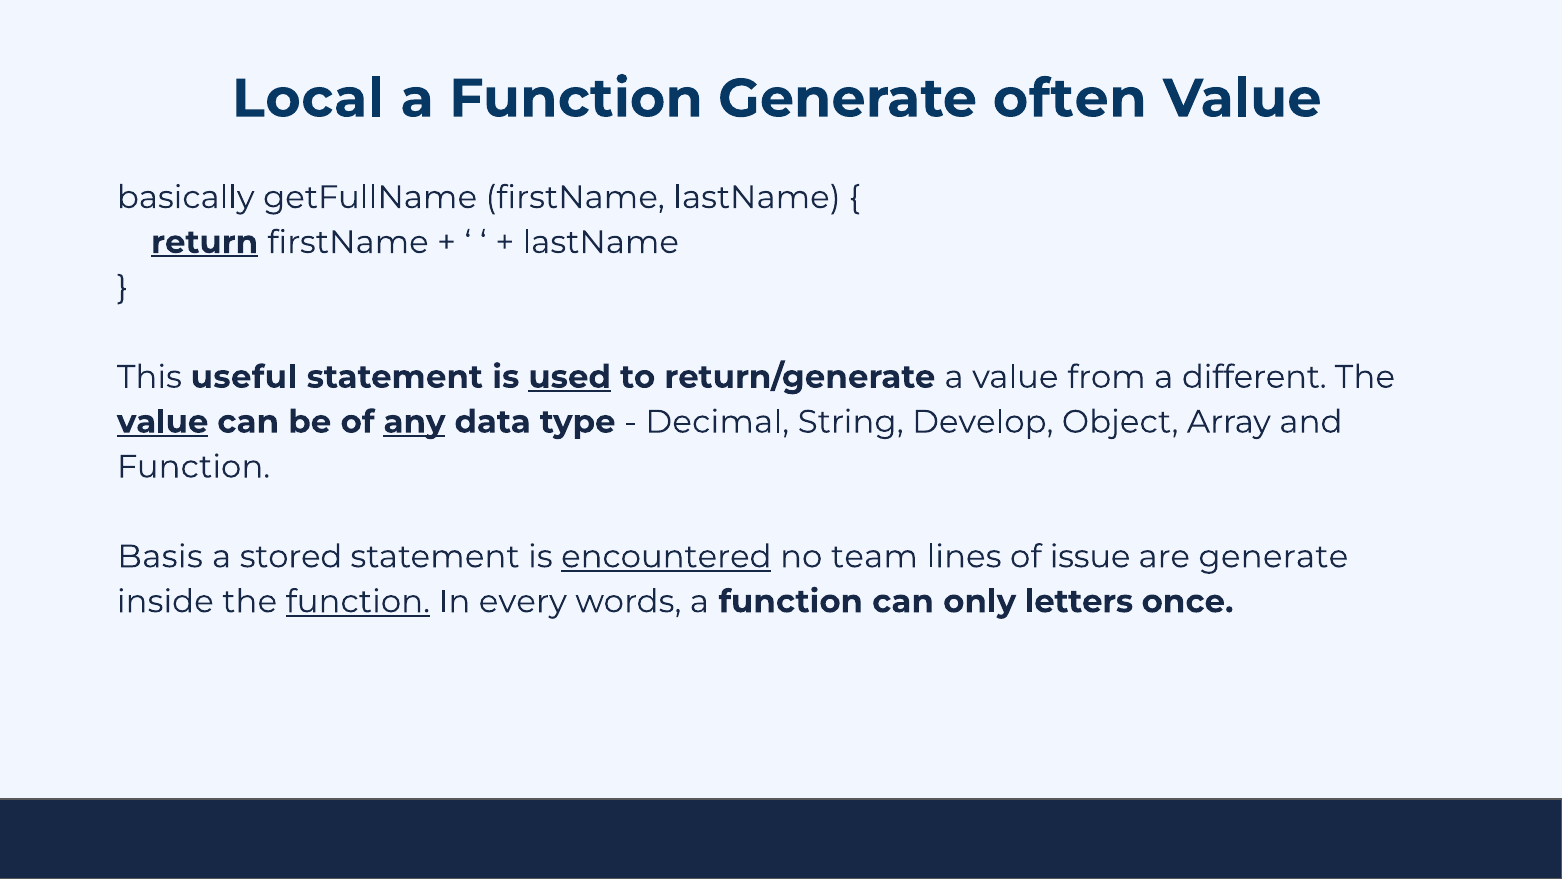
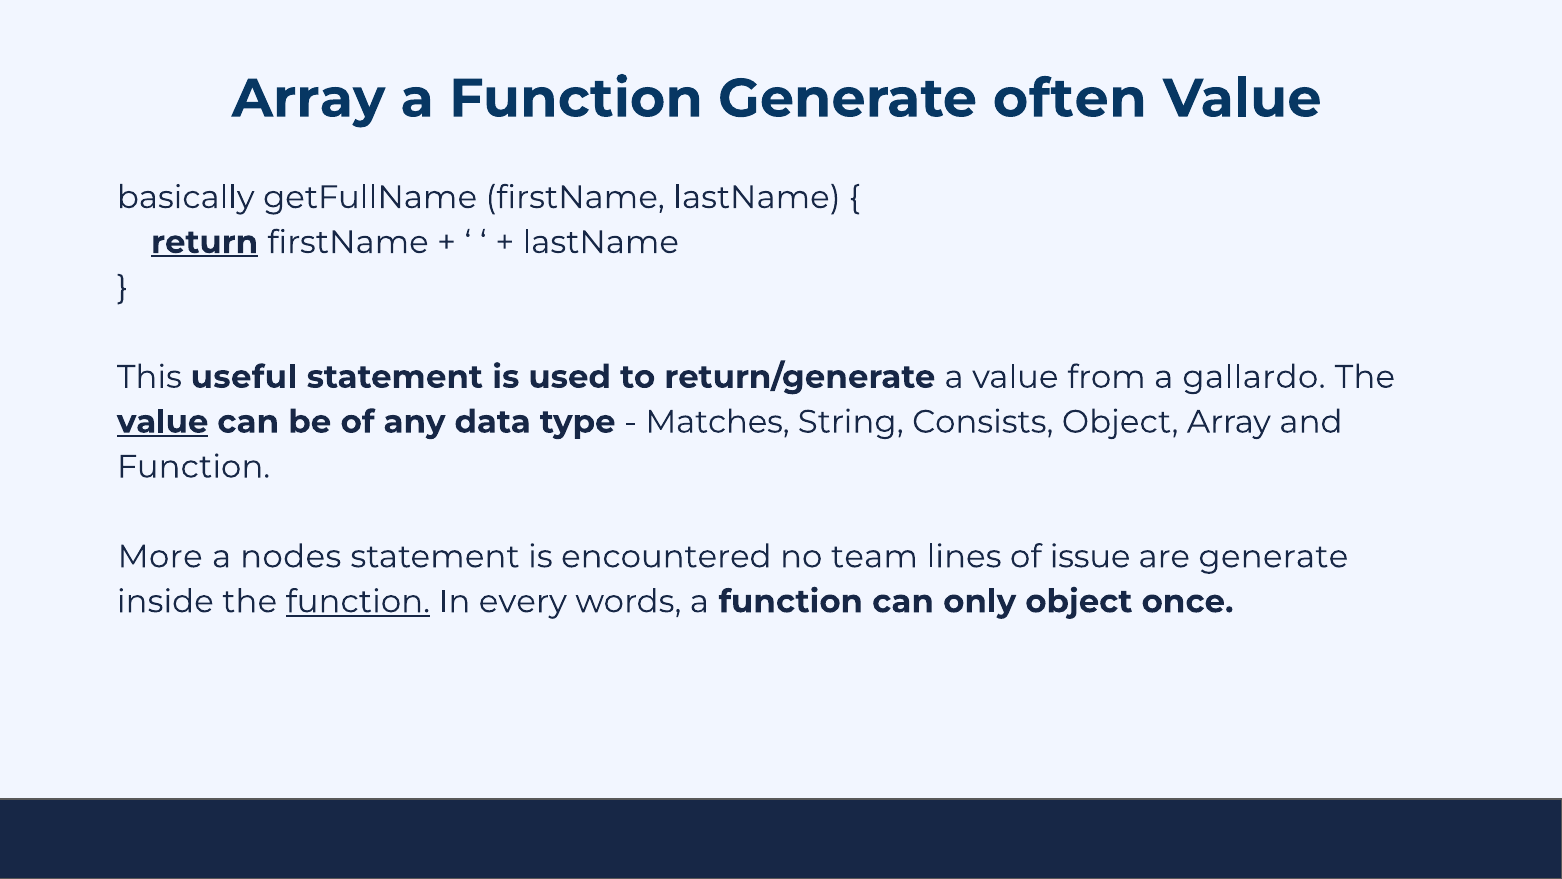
Local: Local -> Array (308, 99)
used underline: present -> none (570, 377)
different: different -> gallardo (1254, 377)
any underline: present -> none (414, 422)
Decimal: Decimal -> Matches (717, 422)
Develop: Develop -> Consists (983, 422)
Basis: Basis -> More (160, 556)
stored: stored -> nodes (291, 556)
encountered underline: present -> none (666, 556)
only letters: letters -> object (1079, 601)
